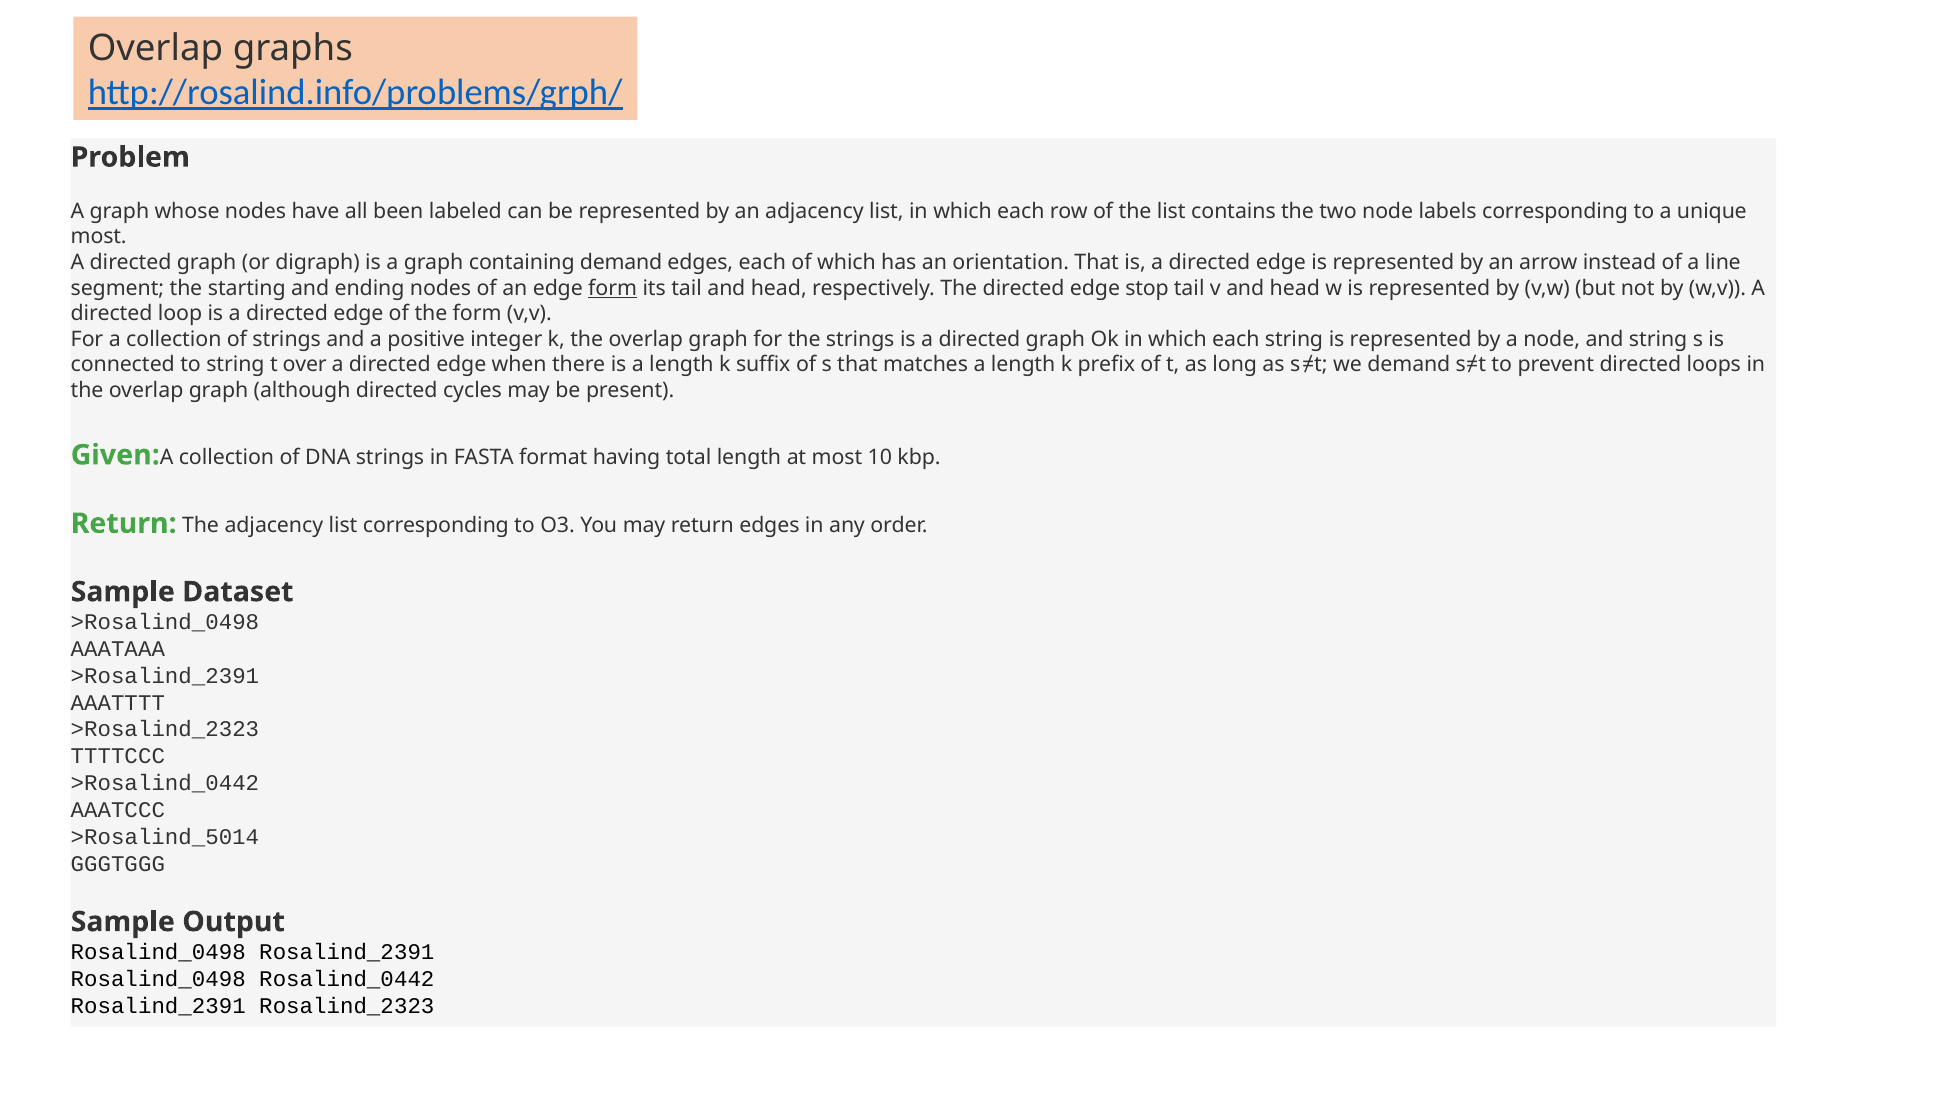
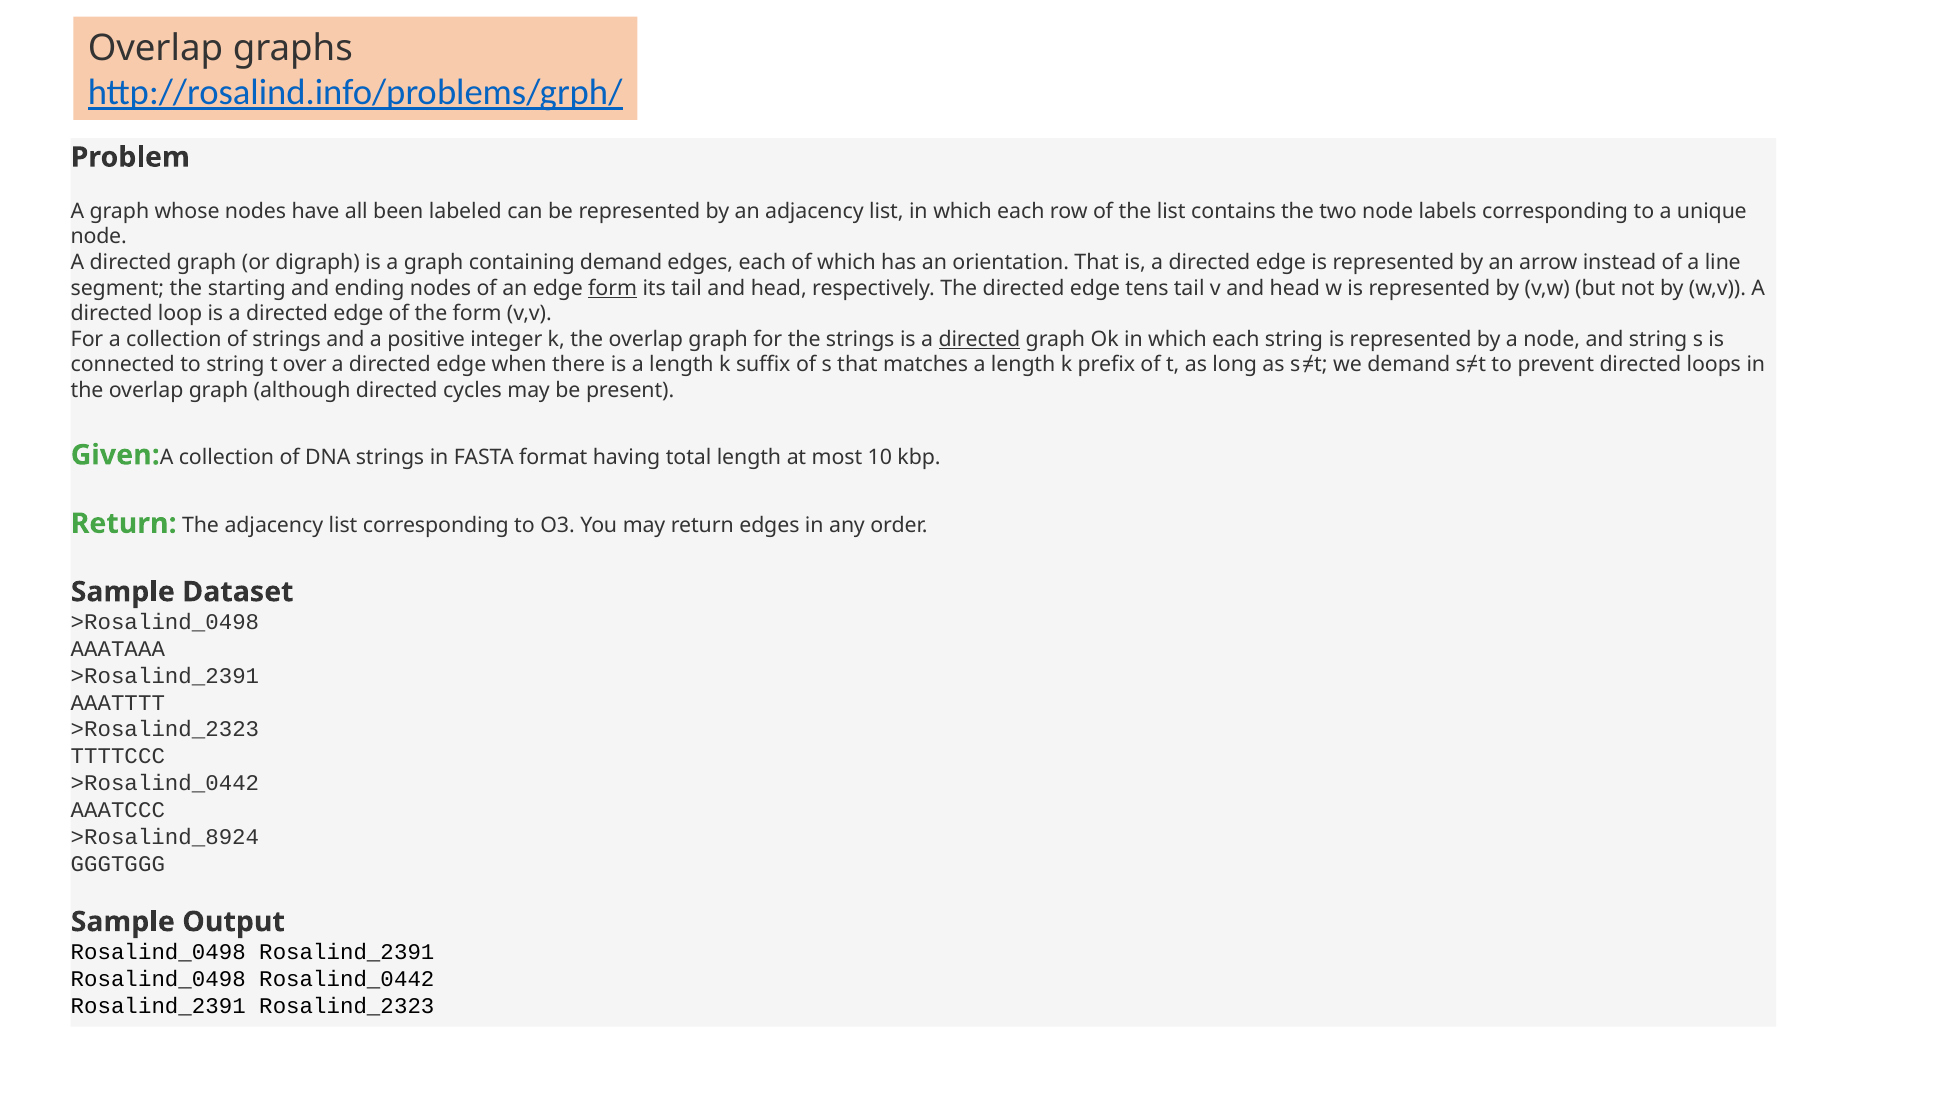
most: most -> node (99, 237)
stop: stop -> tens (1147, 288)
directed underline: none -> present (979, 339)
>Rosalind_5014: >Rosalind_5014 -> >Rosalind_8924 (165, 837)
